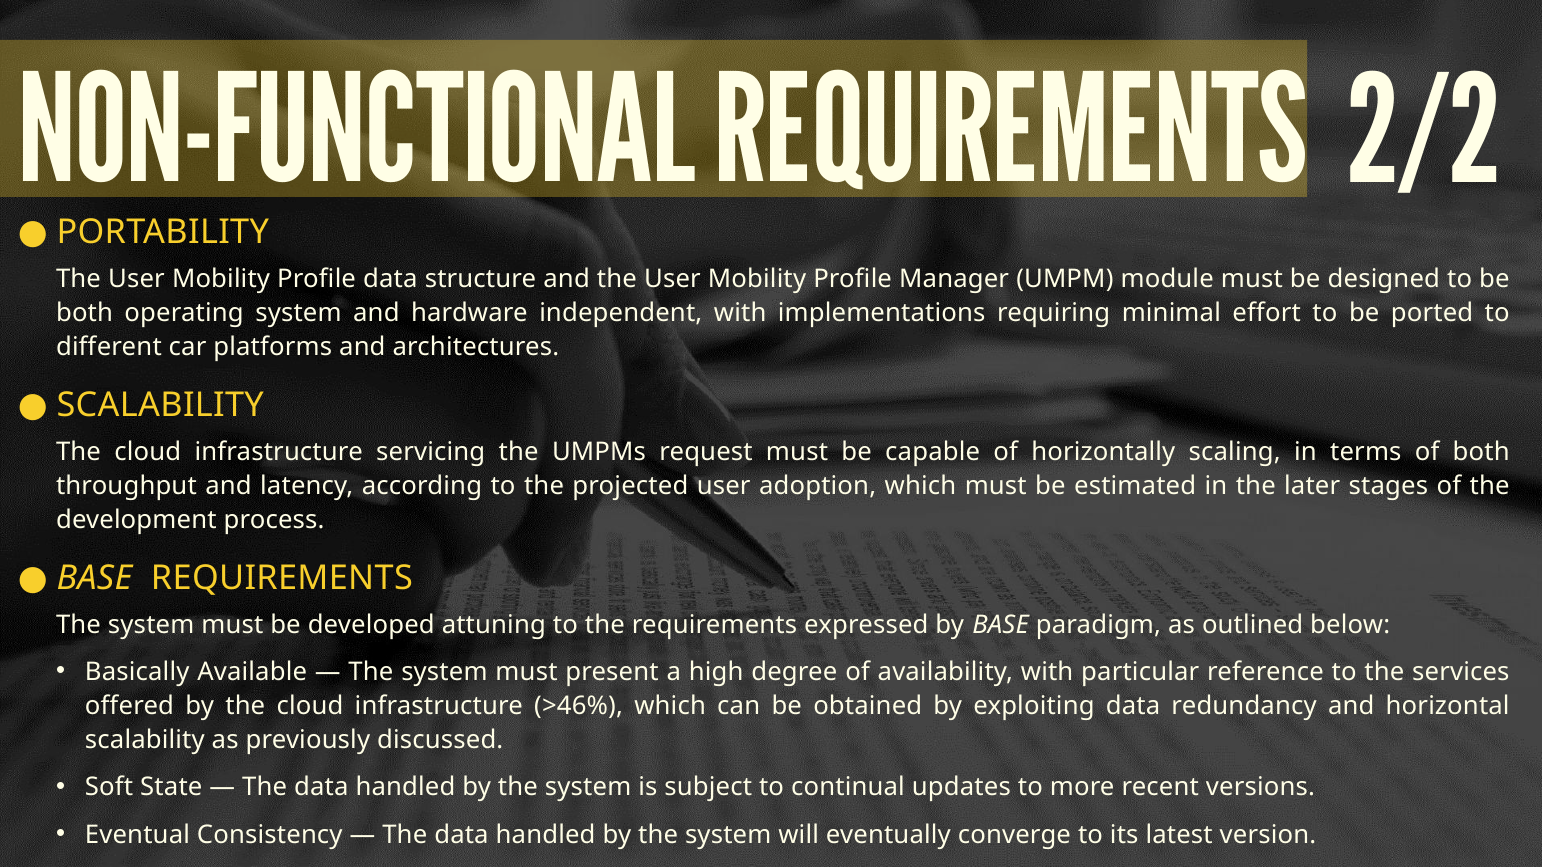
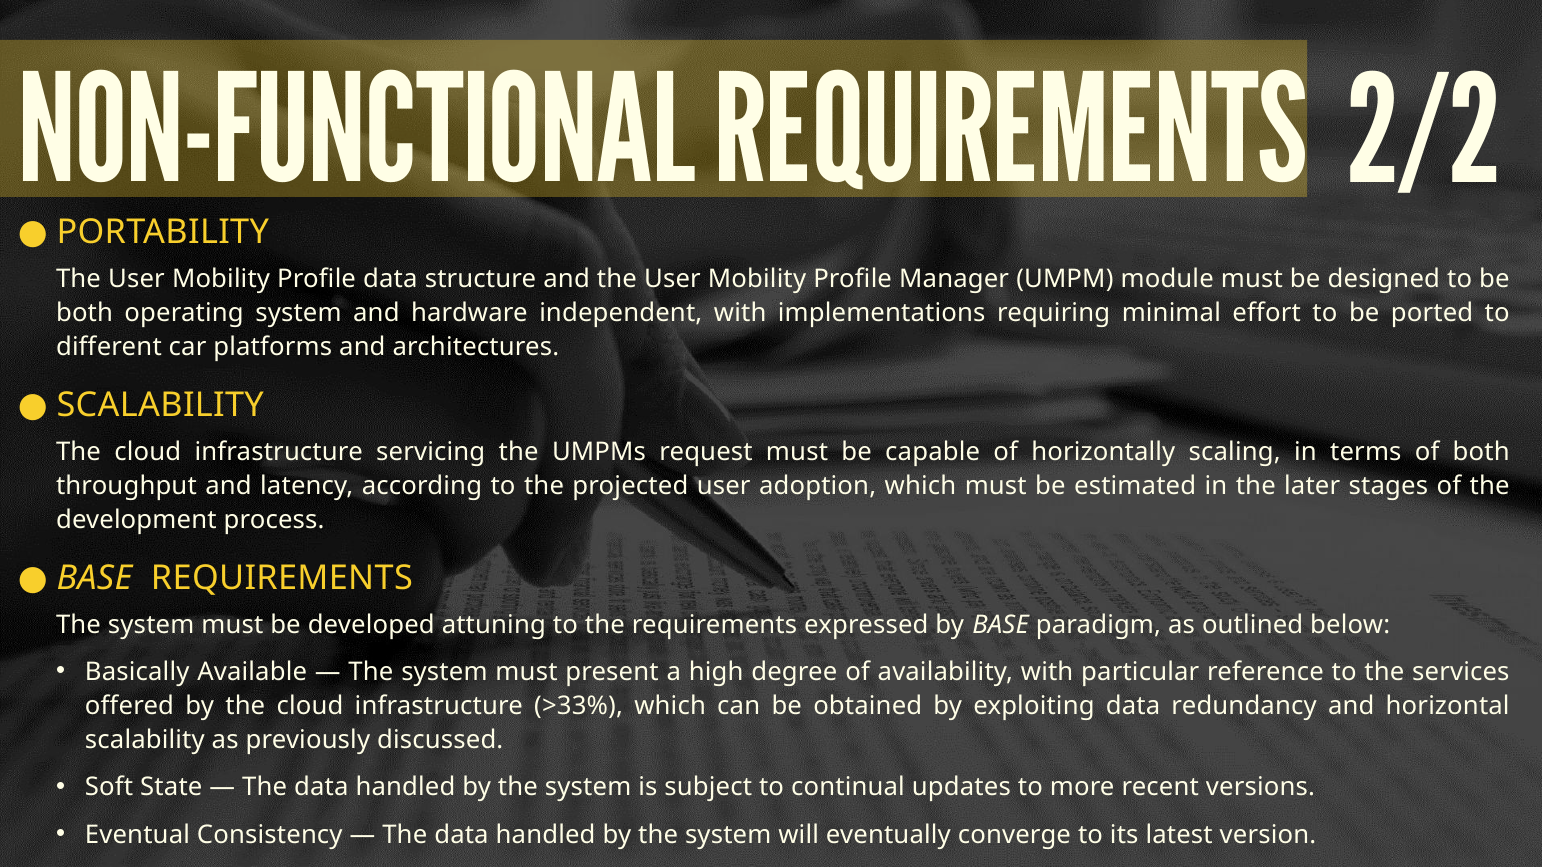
>46%: >46% -> >33% (579, 706)
